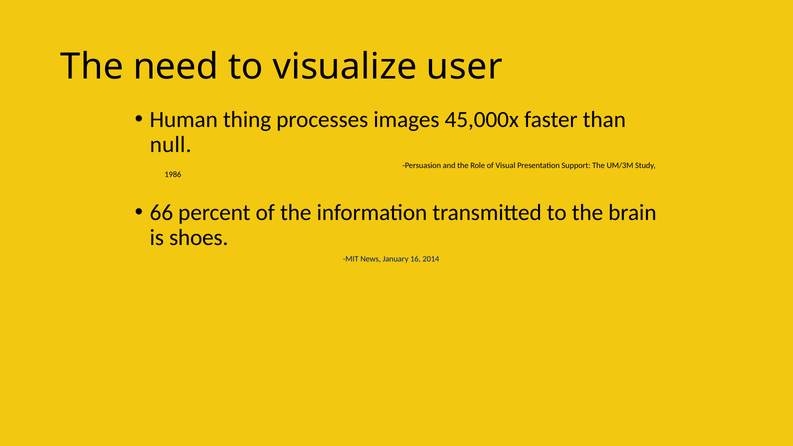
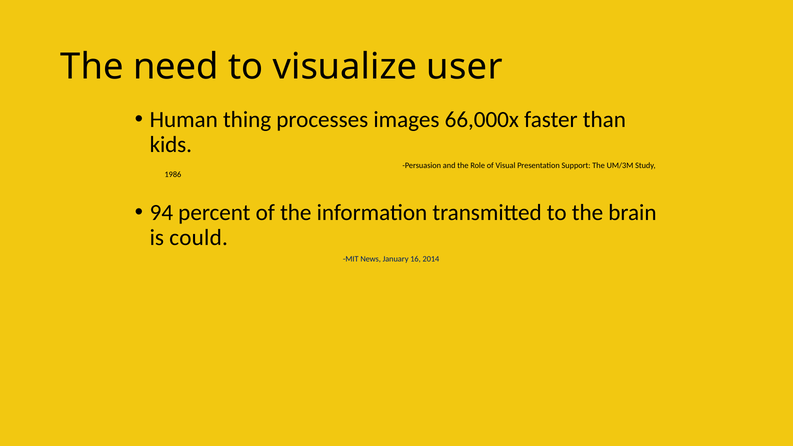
45,000x: 45,000x -> 66,000x (482, 119)
null: null -> kids (171, 144)
66: 66 -> 94 (161, 213)
shoes: shoes -> could (199, 238)
